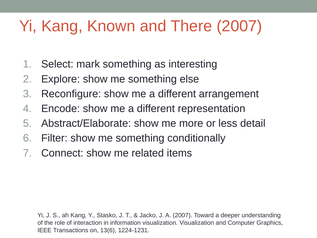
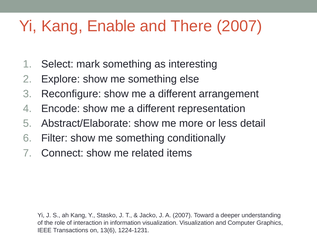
Known: Known -> Enable (111, 26)
